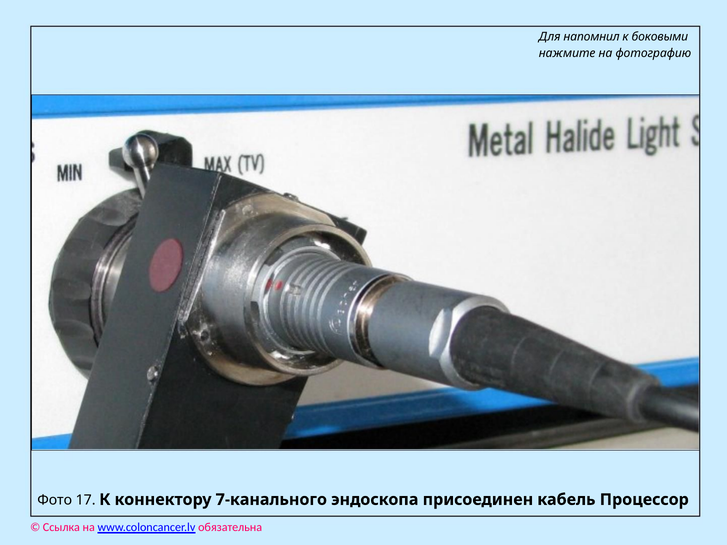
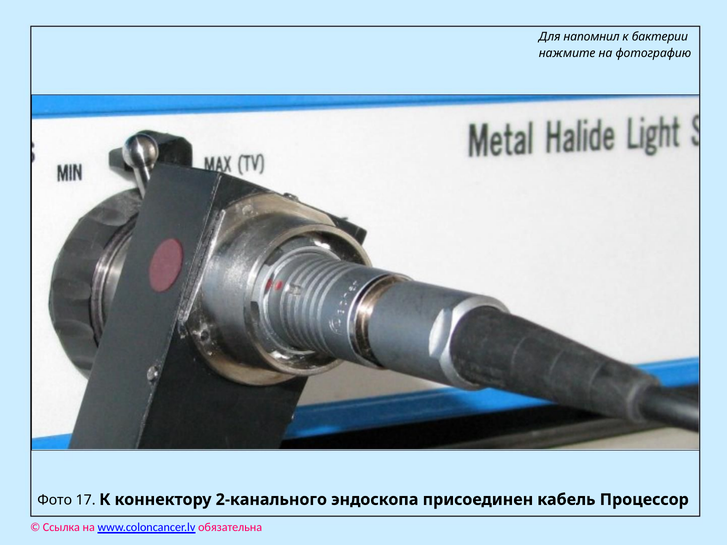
боковыми: боковыми -> бактерии (660, 37)
7-канального: 7-канального -> 2-канального (271, 500)
